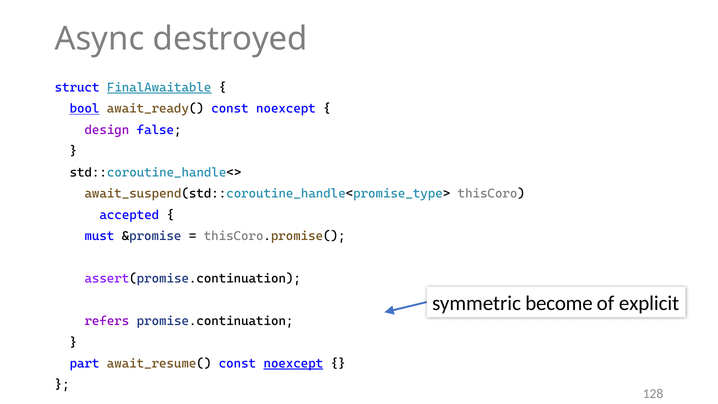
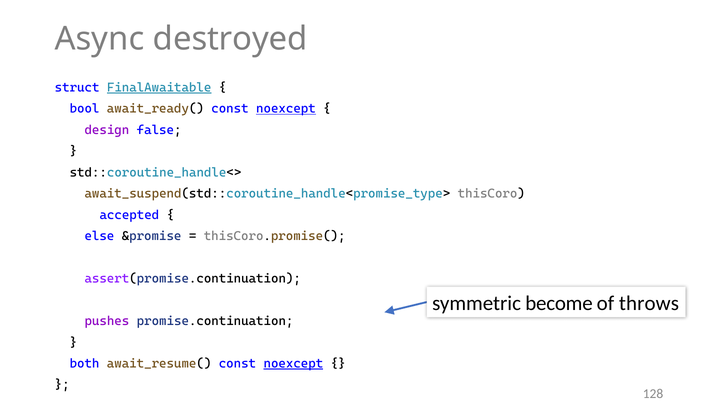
bool underline: present -> none (85, 109)
noexcept underline: none -> present (286, 109)
must: must -> else (99, 236)
explicit: explicit -> throws (649, 303)
refers: refers -> pushes (107, 321)
part: part -> both (85, 363)
